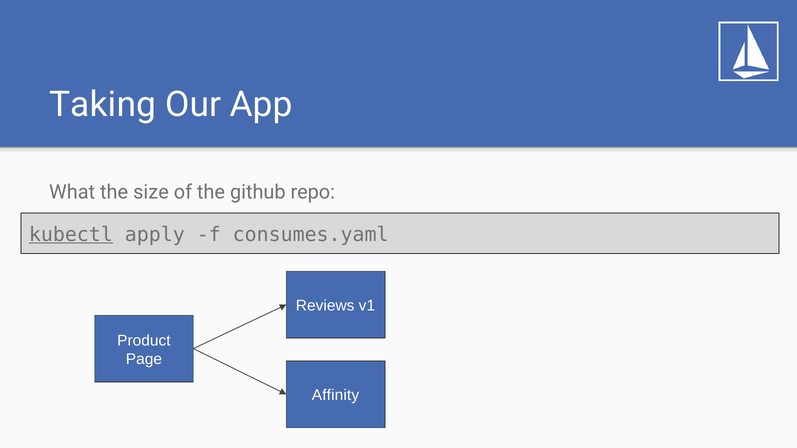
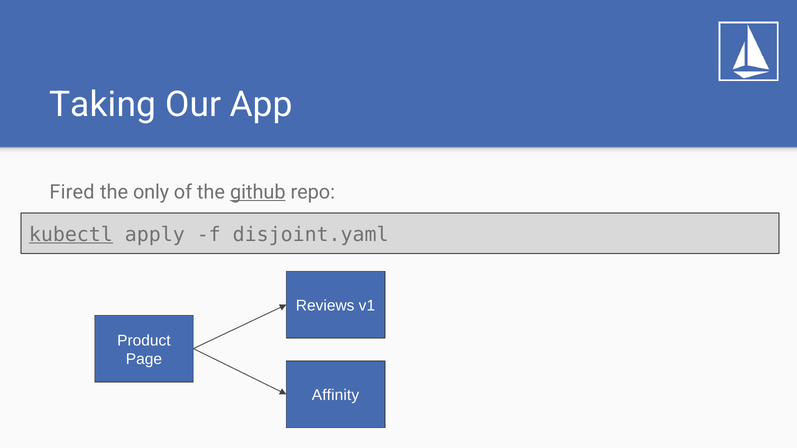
What: What -> Fired (72, 192)
size: size -> only (151, 192)
github underline: none -> present (258, 192)
consumes.yaml: consumes.yaml -> disjoint.yaml (311, 235)
